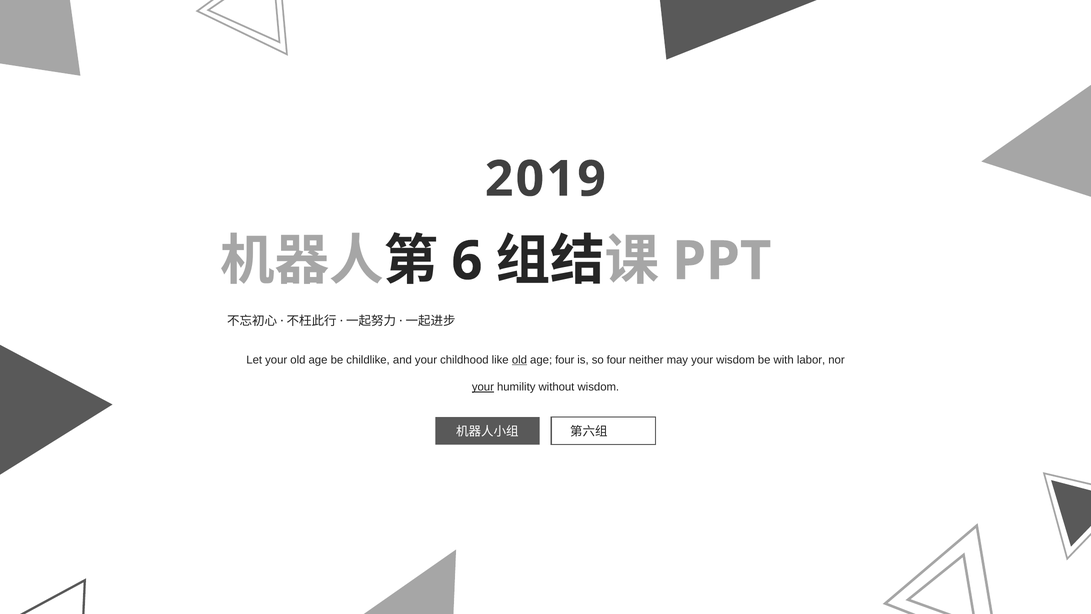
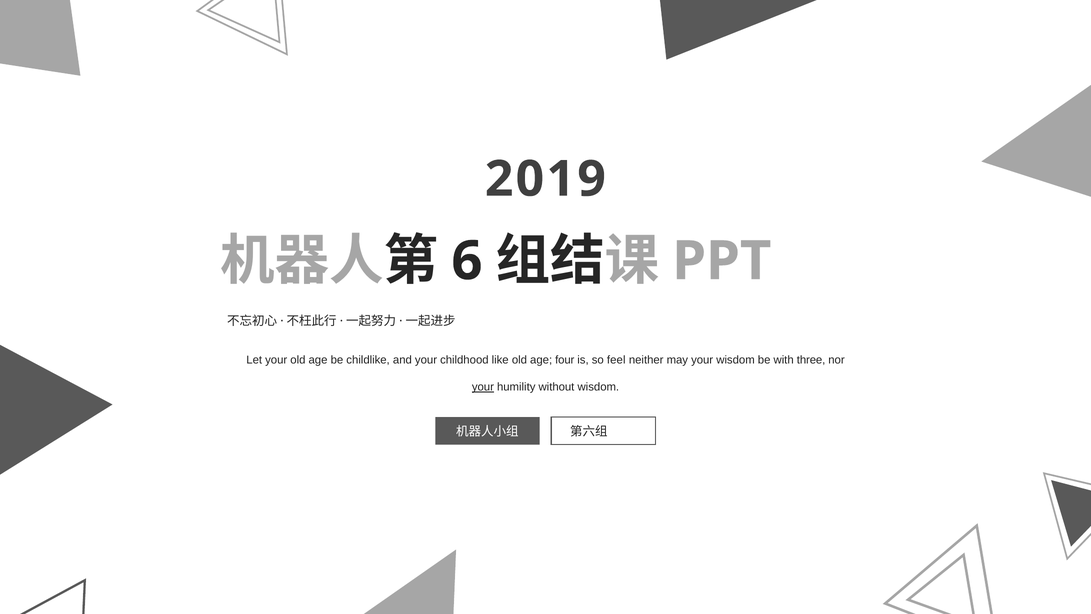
old underline: present -> none (519, 360)
so four: four -> feel (616, 360)
labor: labor -> three (811, 360)
